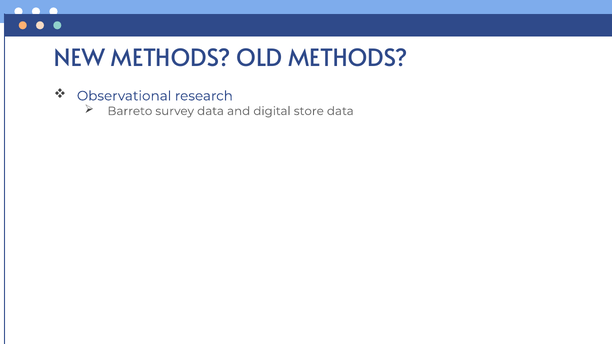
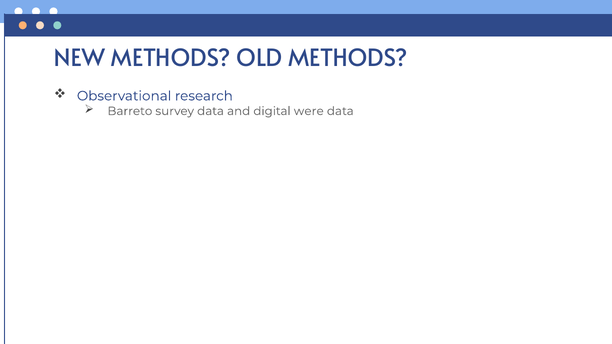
store: store -> were (309, 111)
